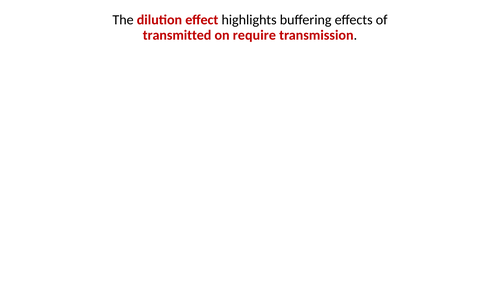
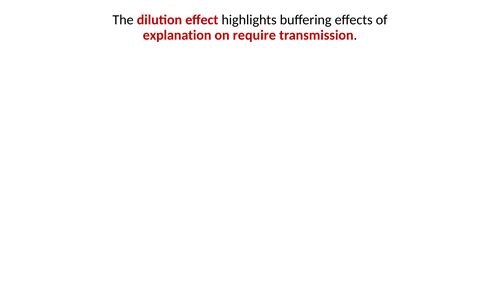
transmitted: transmitted -> explanation (177, 35)
